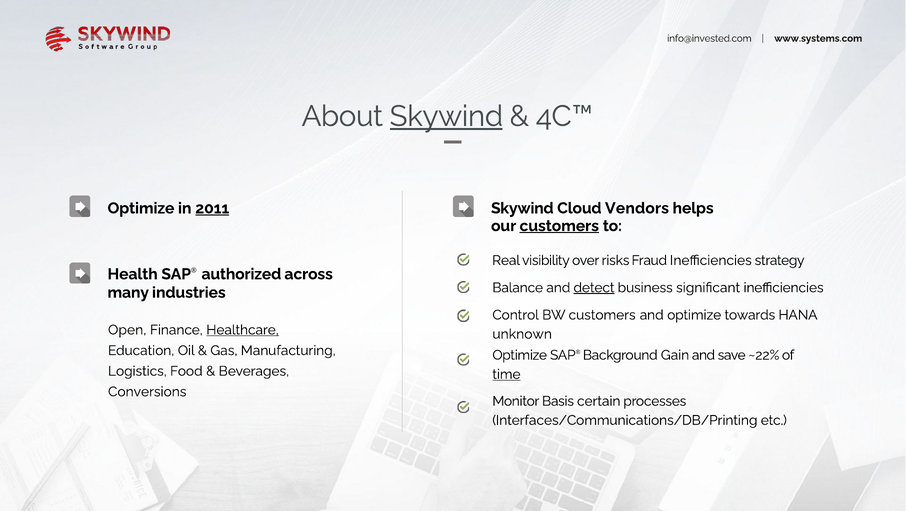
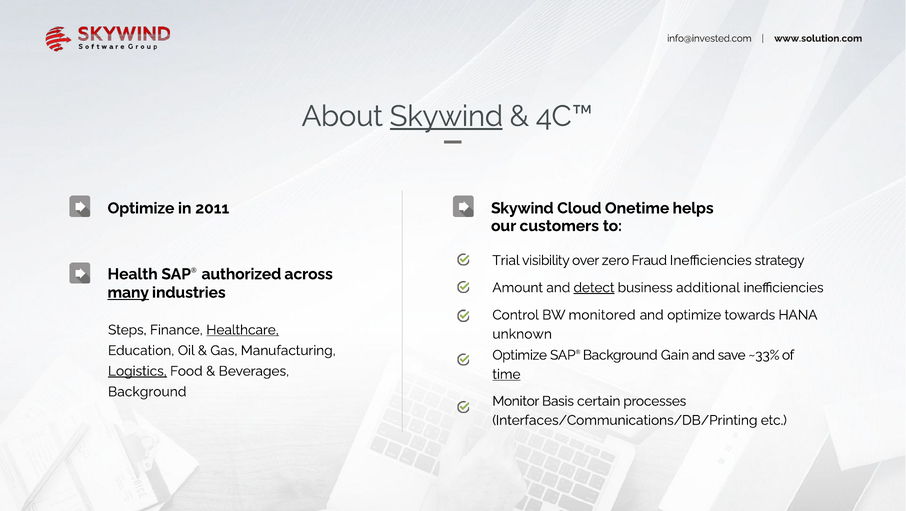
www.systems.com: www.systems.com -> www.solution.com (818, 38)
2011 underline: present -> none (212, 208)
Vendors: Vendors -> Onetime (637, 208)
customers underline: present -> none (559, 226)
Real: Real -> Trial (506, 260)
risks: risks -> zero (616, 260)
Balance: Balance -> Amount (518, 288)
signiﬁcant: signiﬁcant -> additional (708, 288)
many underline: none -> present (128, 293)
BW customers: customers -> monitored (602, 315)
Open: Open -> Steps (127, 330)
~22%: ~22% -> ~33% (764, 355)
Logistics underline: none -> present (137, 371)
Conversions: Conversions -> Background (147, 392)
